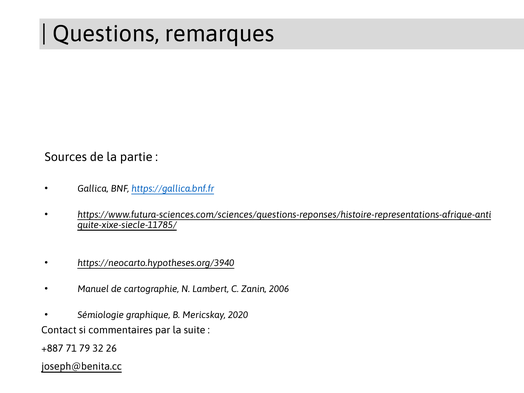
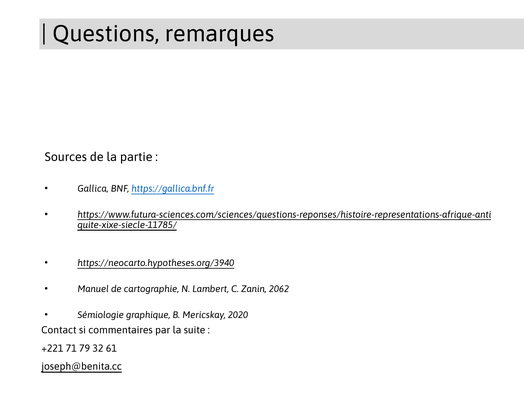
2006: 2006 -> 2062 (279, 289)
+887: +887 -> +221 (52, 348)
26: 26 -> 61 (111, 348)
